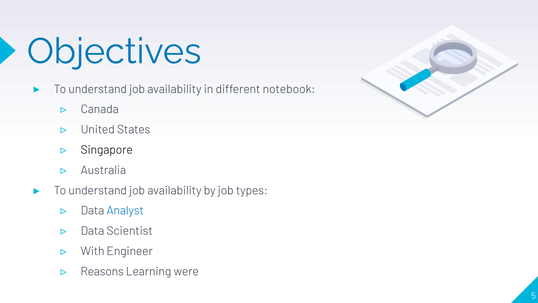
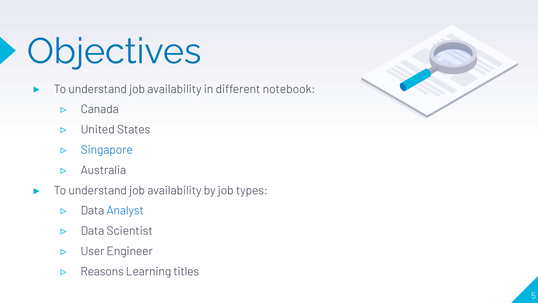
Singapore colour: black -> blue (107, 150)
With: With -> User (93, 251)
were: were -> titles (186, 271)
